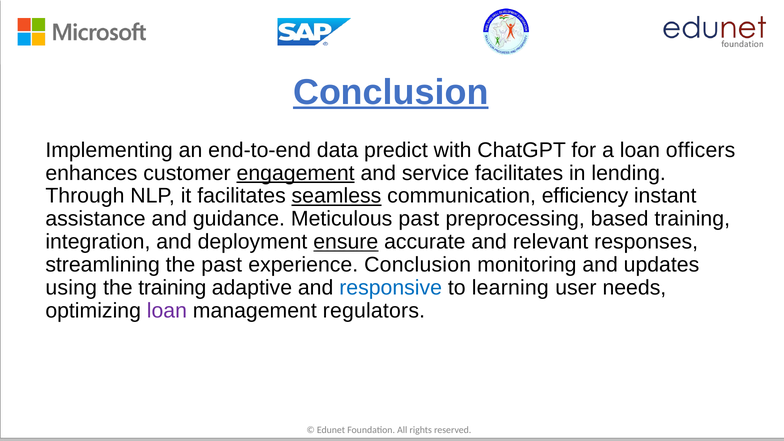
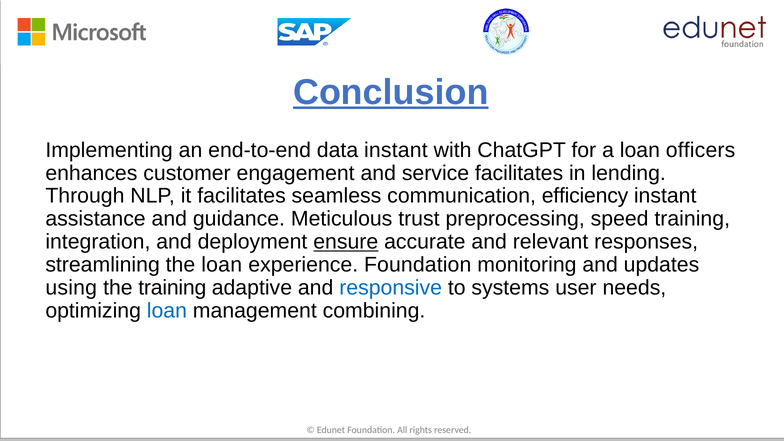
data predict: predict -> instant (396, 150)
engagement underline: present -> none (296, 173)
seamless underline: present -> none (336, 196)
Meticulous past: past -> trust (419, 219)
based: based -> speed (620, 219)
the past: past -> loan (222, 265)
experience Conclusion: Conclusion -> Foundation (418, 265)
learning: learning -> systems (510, 288)
loan colour: purple -> blue (167, 311)
regulators: regulators -> combining (374, 311)
